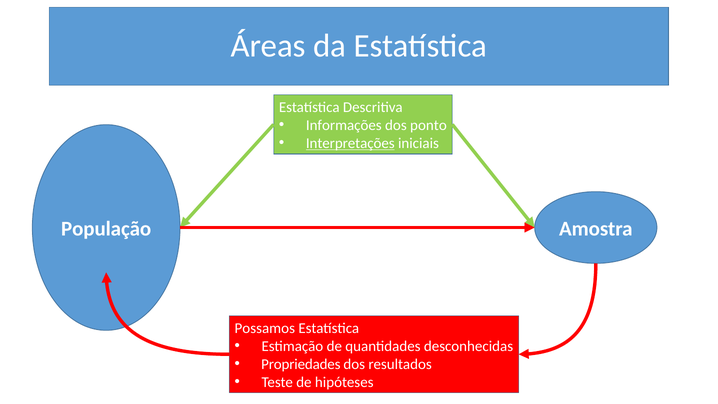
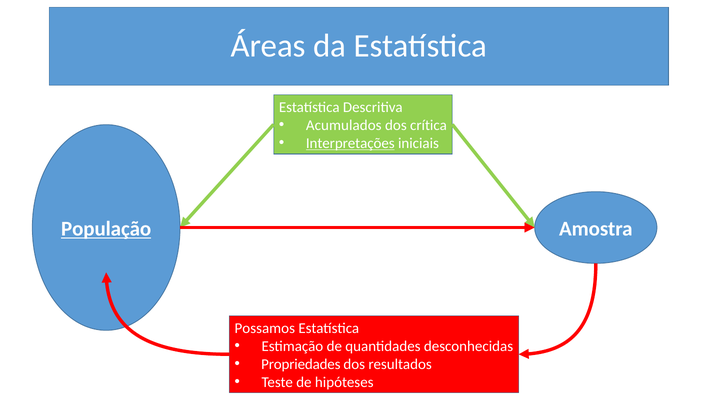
Informações: Informações -> Acumulados (344, 125)
ponto: ponto -> crítica (428, 125)
População underline: none -> present (106, 229)
